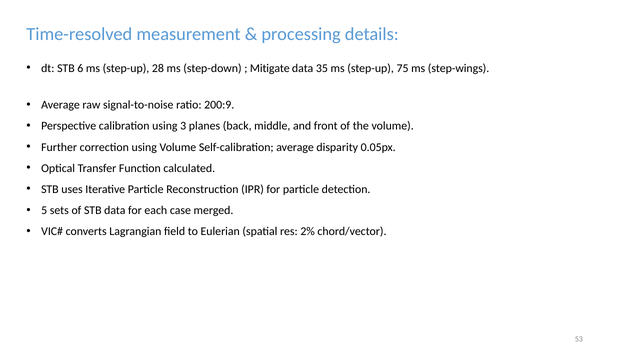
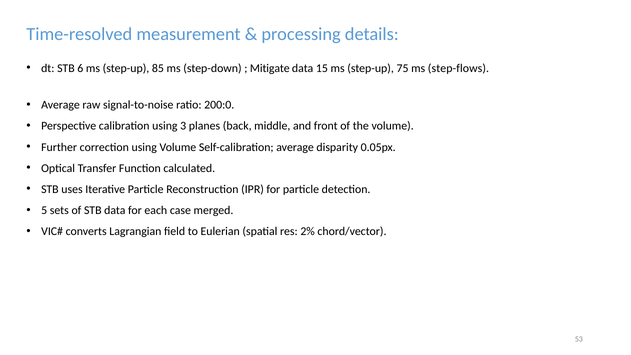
28: 28 -> 85 (158, 68)
35: 35 -> 15 (322, 68)
step-wings: step-wings -> step-flows (458, 68)
200:9: 200:9 -> 200:0 (219, 105)
